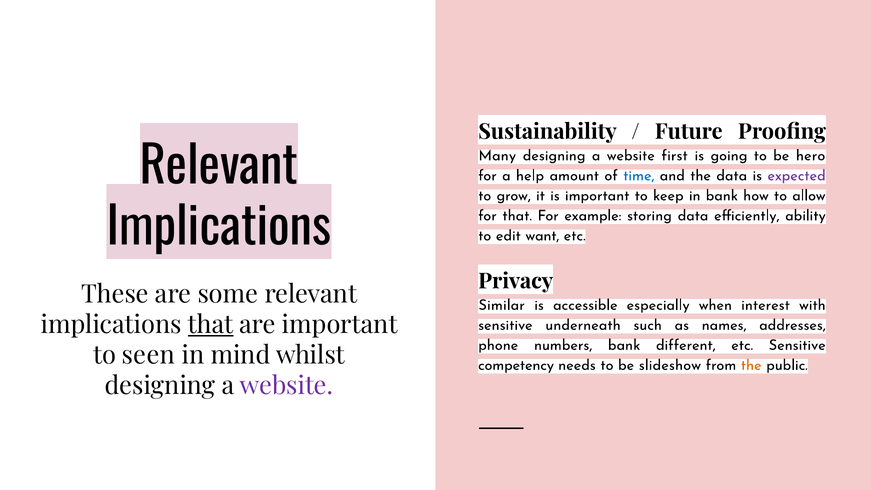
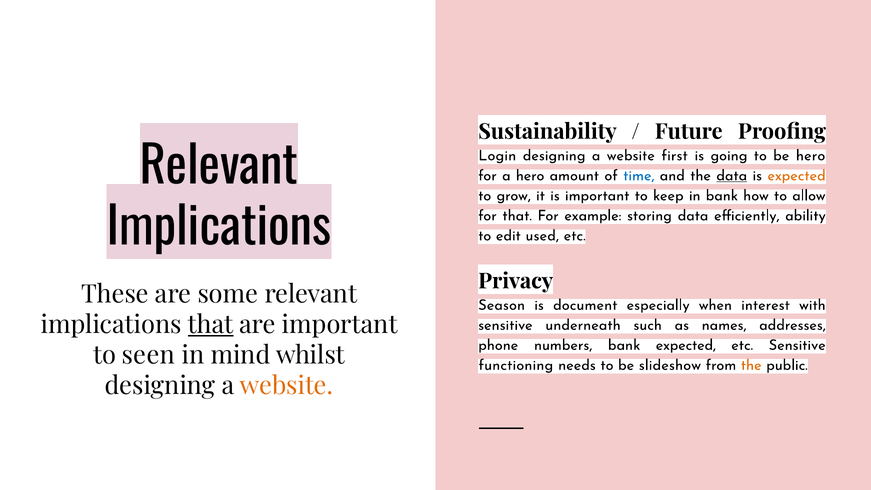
Many: Many -> Login (497, 155)
a help: help -> hero (530, 175)
data underline: none -> present (732, 175)
expected colour: purple -> orange (797, 175)
want: want -> used (542, 236)
Similar: Similar -> Season (502, 305)
accessible: accessible -> document (585, 305)
bank different: different -> expected (686, 345)
competency: competency -> functioning (516, 365)
website colour: purple -> orange (286, 386)
